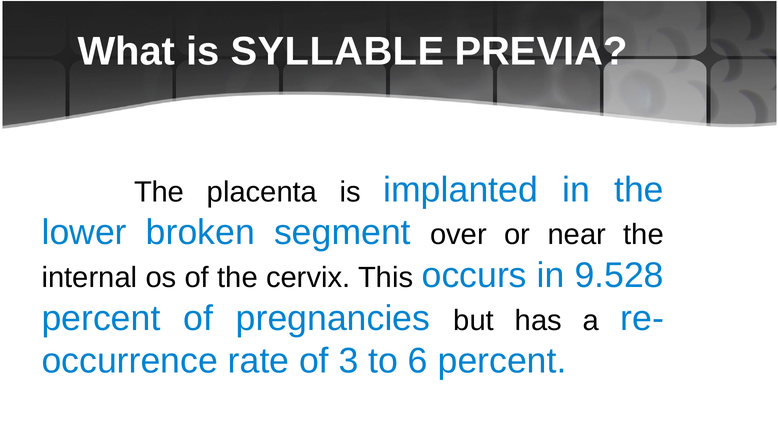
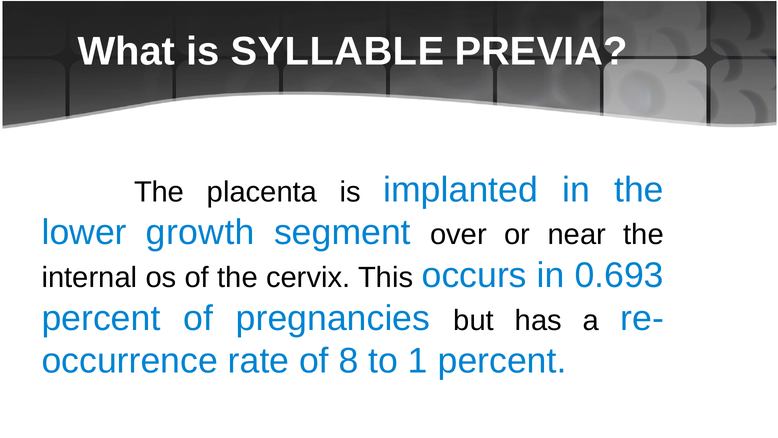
broken: broken -> growth (200, 232)
9.528: 9.528 -> 0.693 (619, 275)
3: 3 -> 8 (349, 361)
6: 6 -> 1 (418, 361)
